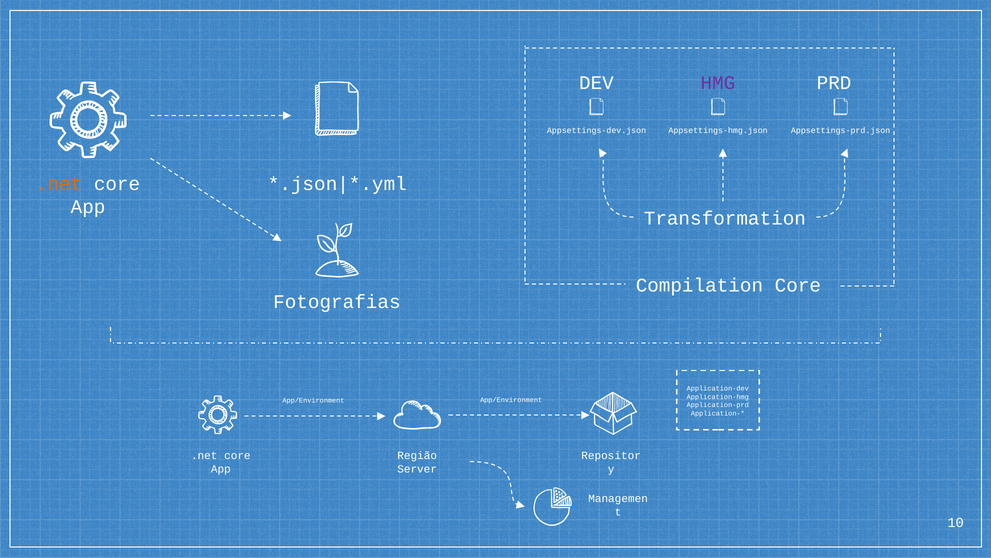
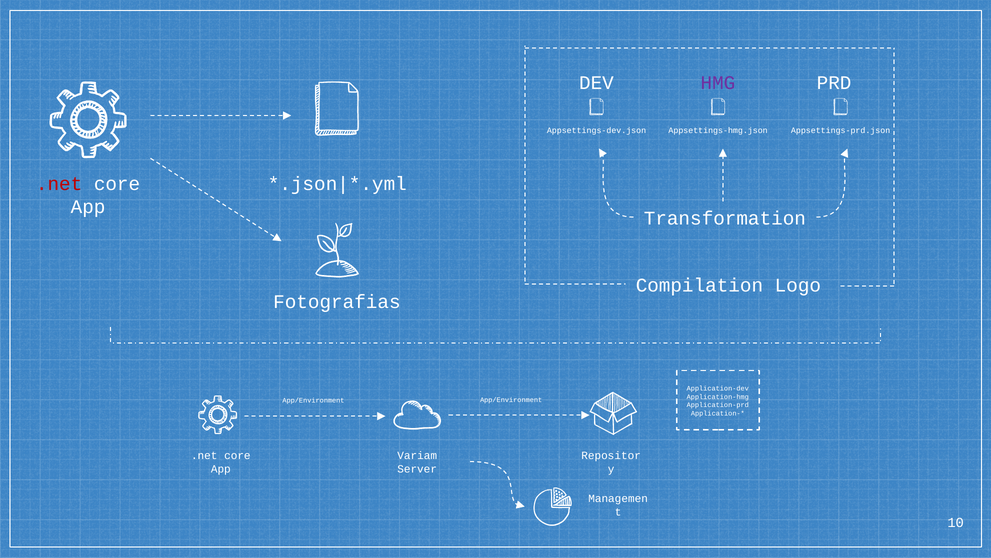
.net colour: orange -> red (59, 184)
Compilation Core: Core -> Logo (798, 285)
Região: Região -> Variam (417, 455)
